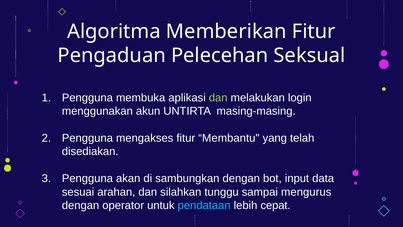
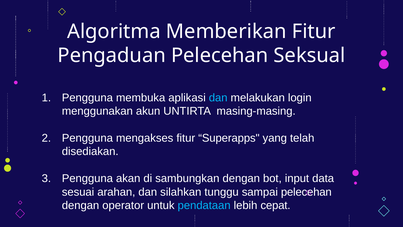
dan colour: light green -> light blue (218, 98)
Membantu: Membantu -> Superapps (229, 138)
sampai mengurus: mengurus -> pelecehan (306, 192)
